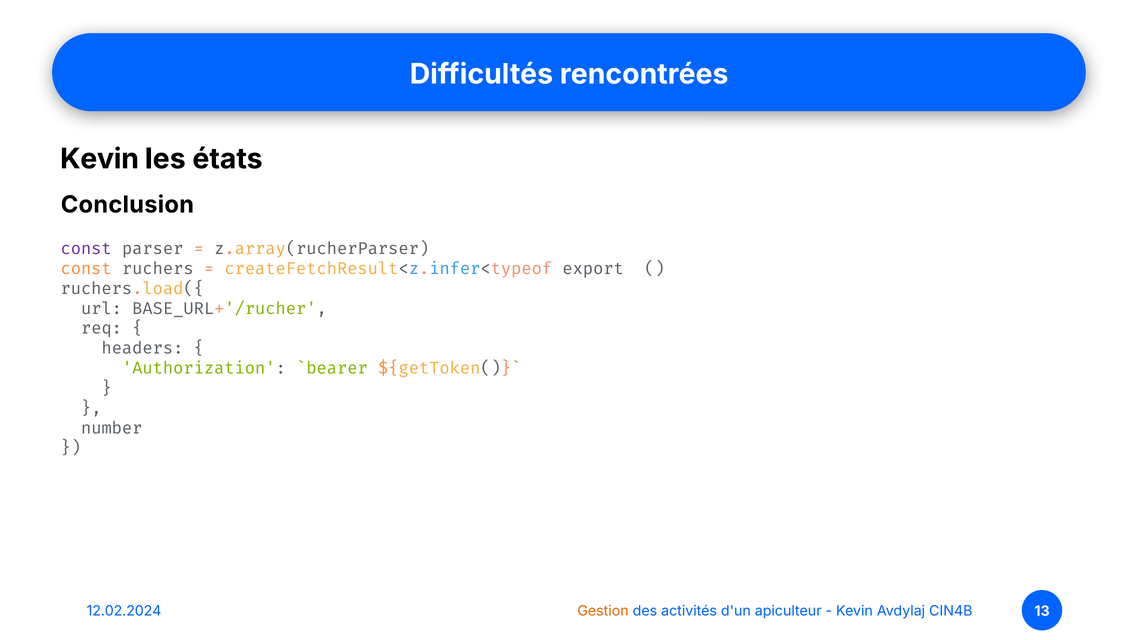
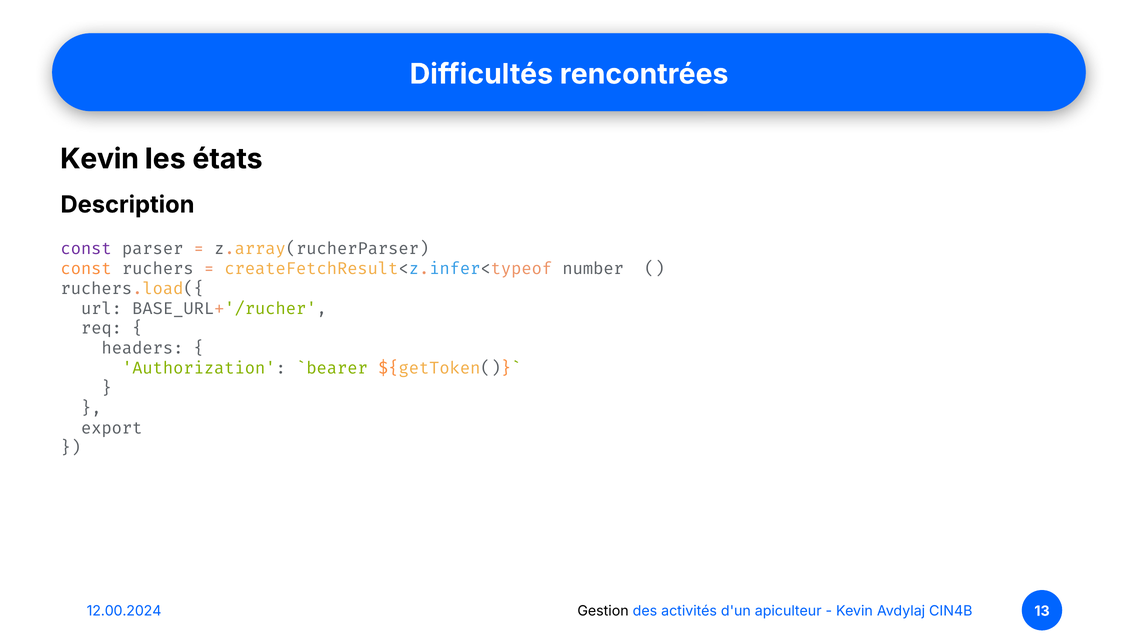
Conclusion: Conclusion -> Description (127, 205)
export>>(: export>>( -> number>>( (614, 269)
number: number -> export (112, 428)
12.02.2024: 12.02.2024 -> 12.00.2024 (124, 611)
Gestion colour: orange -> black (603, 611)
